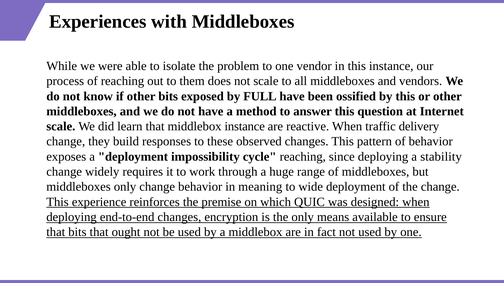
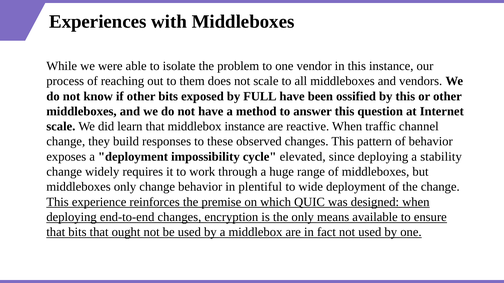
delivery: delivery -> channel (419, 127)
cycle reaching: reaching -> elevated (303, 157)
meaning: meaning -> plentiful (260, 187)
